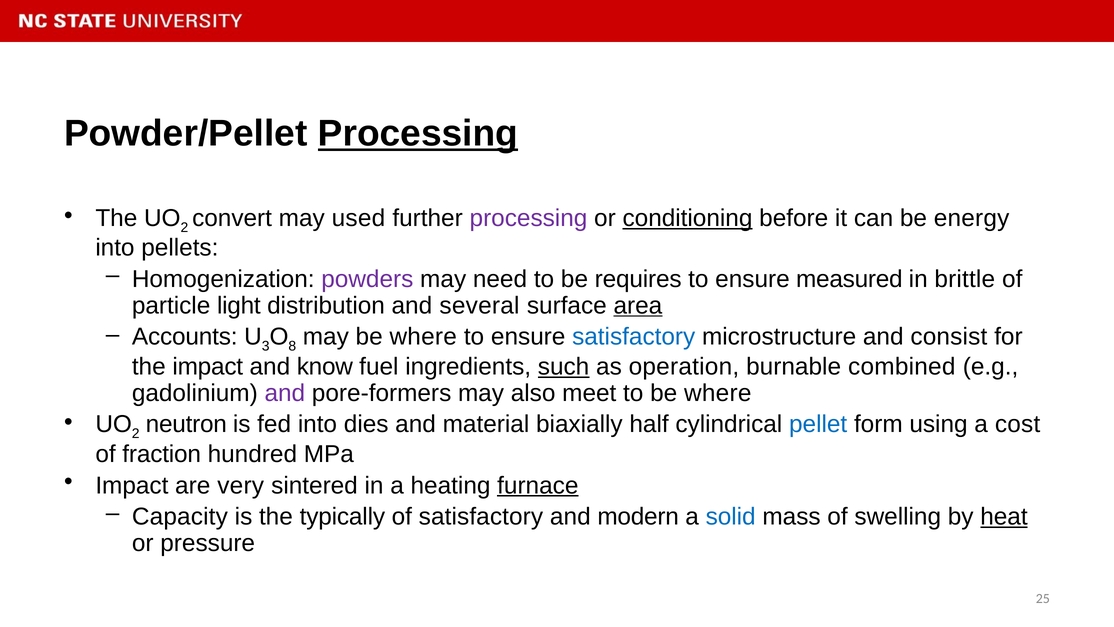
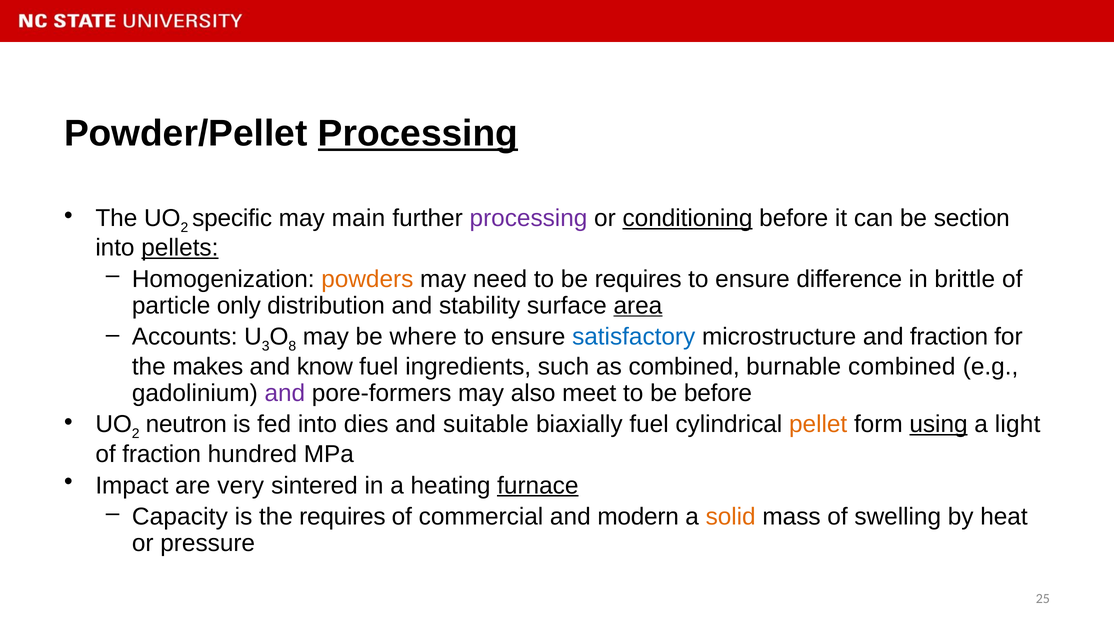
convert: convert -> specific (232, 218)
used: used -> main (358, 218)
energy: energy -> section (972, 218)
pellets underline: none -> present (180, 248)
powders colour: purple -> orange (367, 279)
measured: measured -> difference (849, 279)
light: light -> only (239, 305)
several: several -> stability (480, 305)
and consist: consist -> fraction (949, 337)
the impact: impact -> makes (208, 366)
such underline: present -> none (564, 366)
as operation: operation -> combined (684, 366)
to be where: where -> before (718, 393)
material: material -> suitable (486, 424)
biaxially half: half -> fuel (649, 424)
pellet colour: blue -> orange (818, 424)
using underline: none -> present (939, 424)
cost: cost -> light (1018, 424)
the typically: typically -> requires (342, 517)
of satisfactory: satisfactory -> commercial (481, 517)
solid colour: blue -> orange (731, 517)
heat underline: present -> none (1004, 517)
